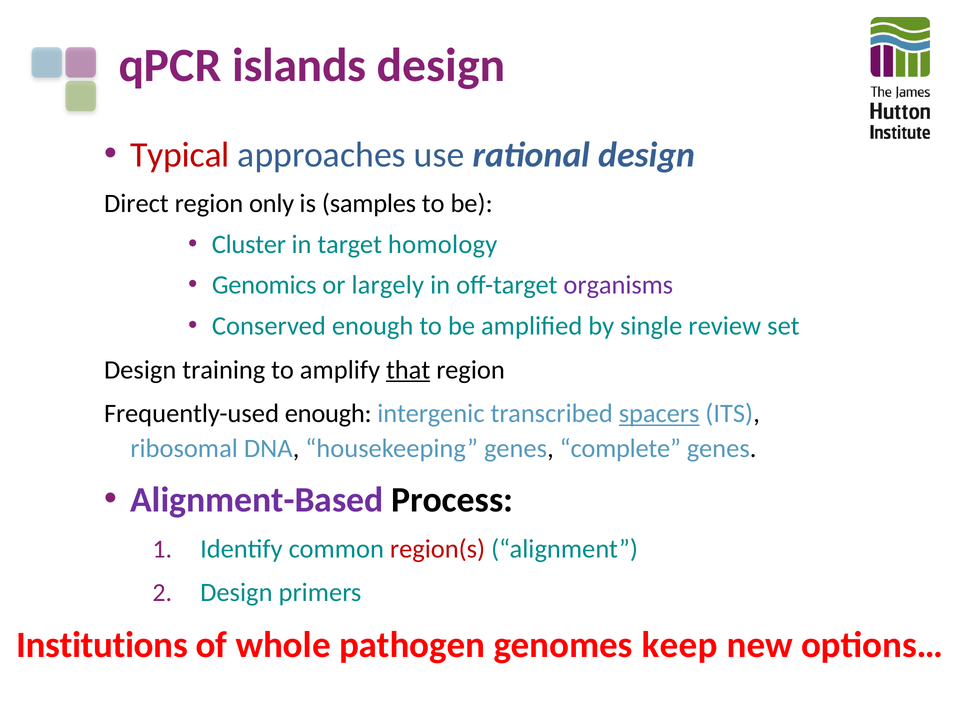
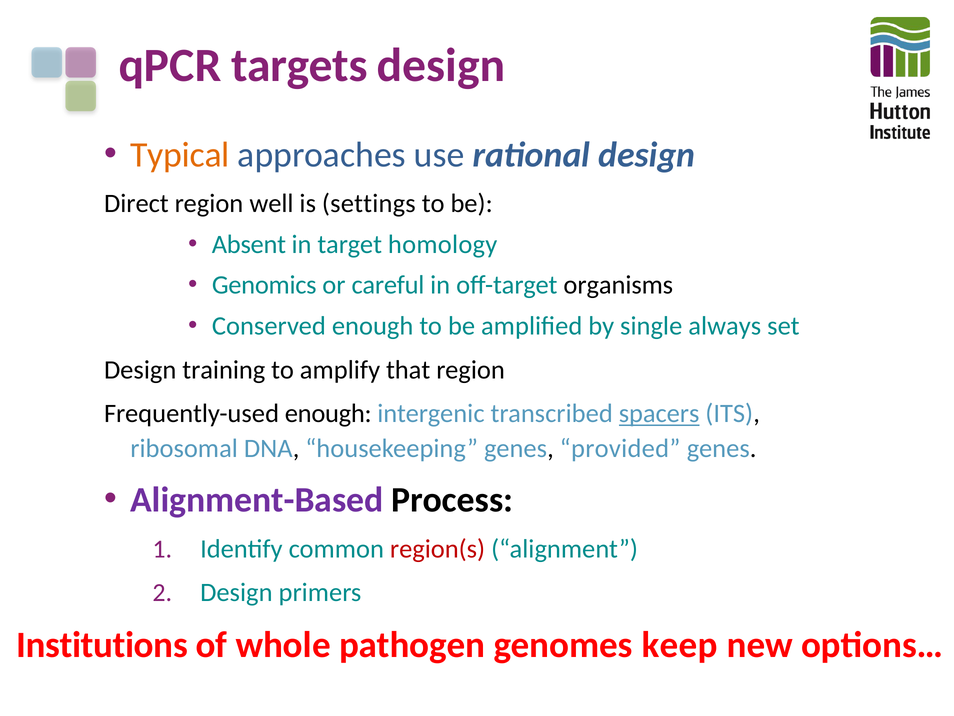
islands: islands -> targets (299, 65)
Typical colour: red -> orange (180, 155)
only: only -> well (271, 204)
samples: samples -> settings (369, 204)
Cluster: Cluster -> Absent (249, 244)
largely: largely -> careful (388, 285)
organisms colour: purple -> black (618, 285)
review: review -> always (725, 326)
that underline: present -> none (408, 370)
complete: complete -> provided (620, 448)
